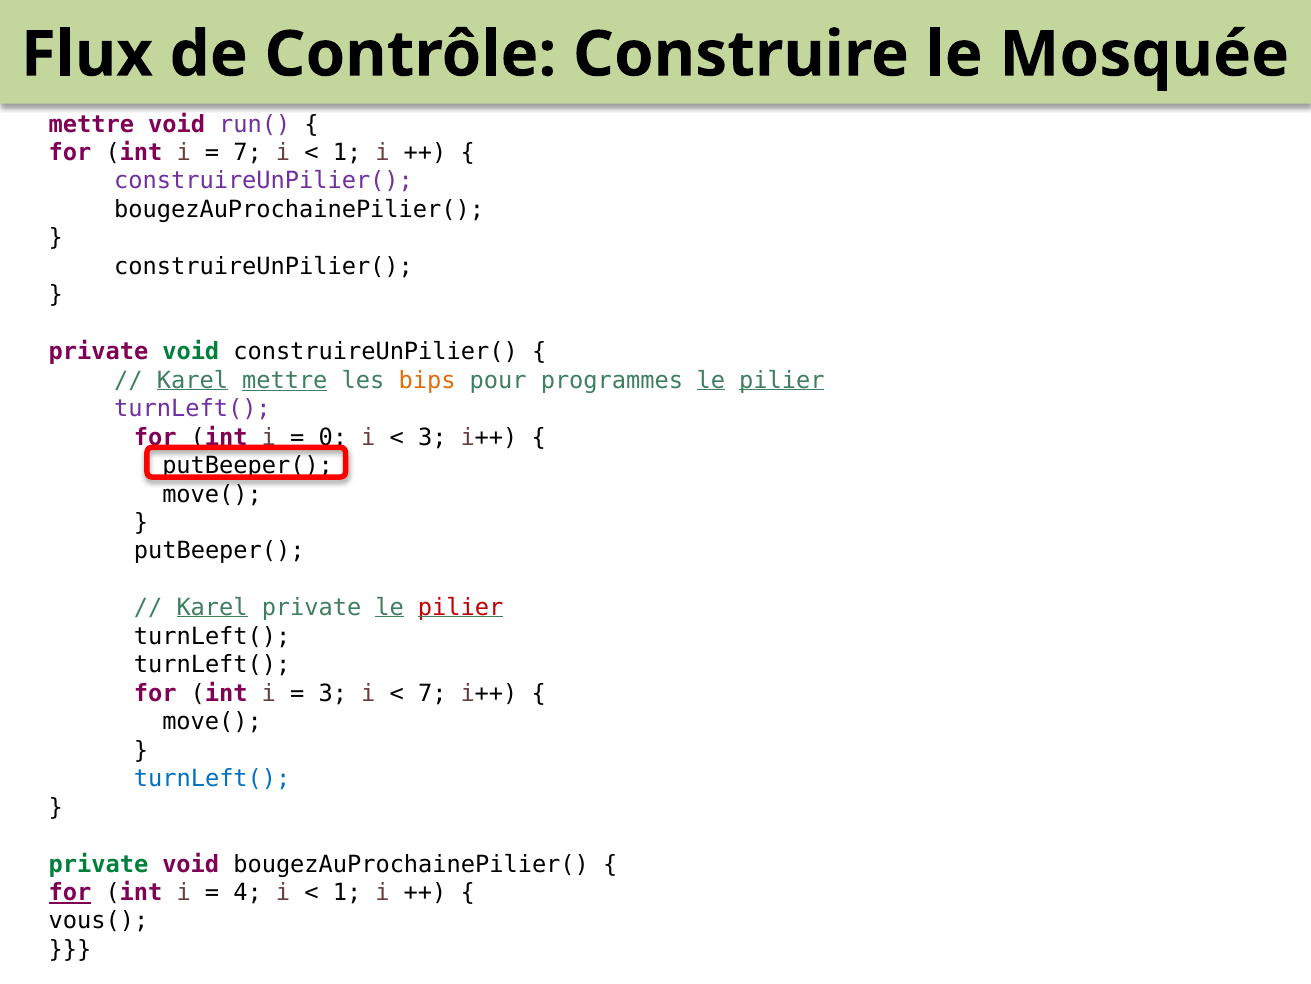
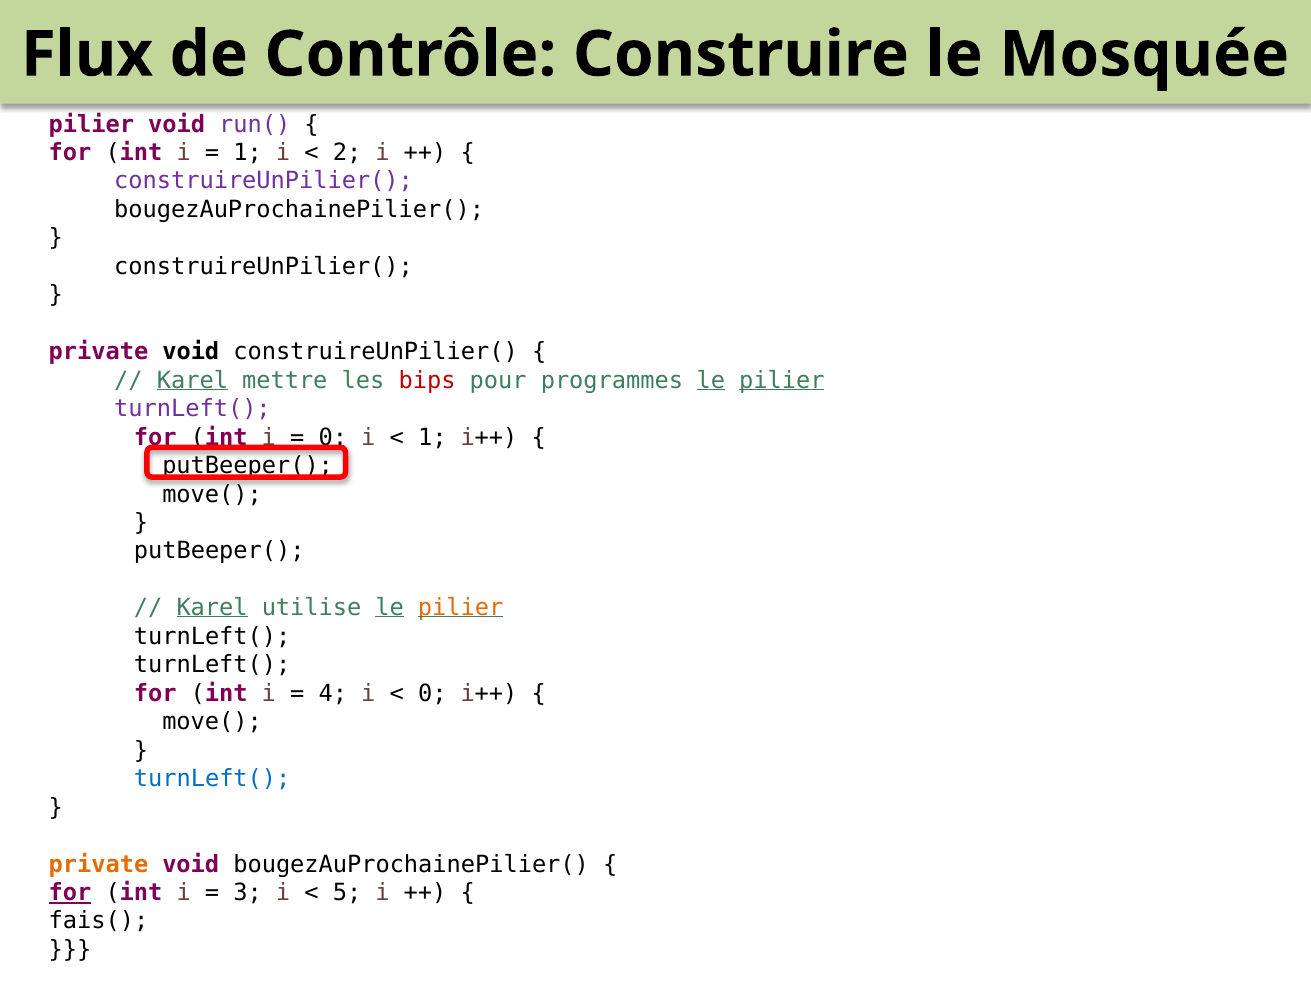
mettre: mettre -> pilier (91, 124)
7: 7 -> 1 (248, 153)
1: 1 -> 2 (347, 153)
void colour: green -> black (191, 352)
mettre underline: present -> none (285, 380)
bips colour: orange -> red (427, 380)
3: 3 -> 1 (432, 437)
Karel private: private -> utilise (312, 608)
pilier colour: red -> orange (461, 608)
3: 3 -> 4 (333, 693)
7: 7 -> 0 (432, 693)
private colour: green -> orange (98, 864)
4: 4 -> 3 (248, 892)
1: 1 -> 5 (347, 892)
vous(: vous( -> fais( (98, 920)
